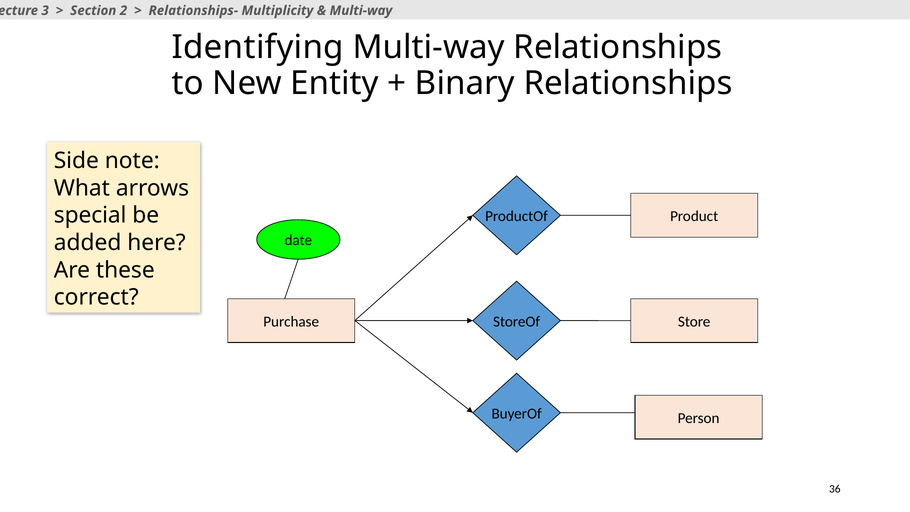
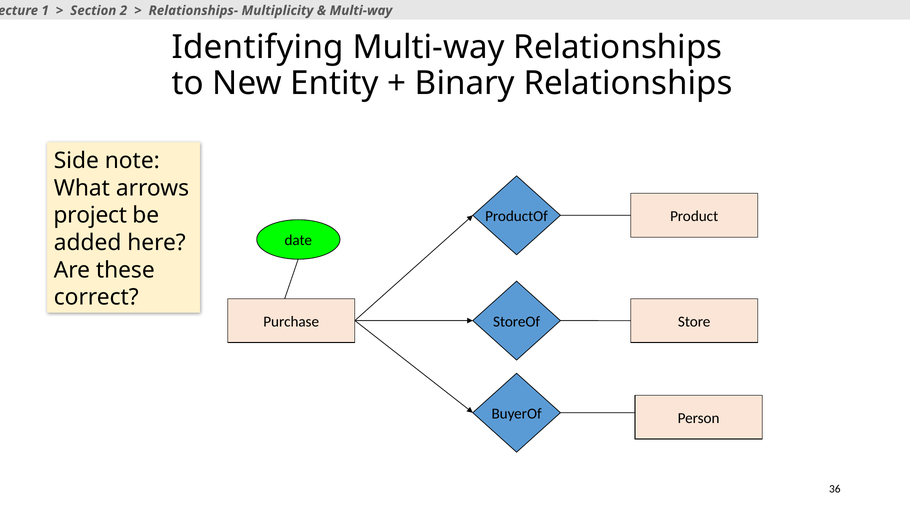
3: 3 -> 1 (45, 11)
special: special -> project (90, 215)
